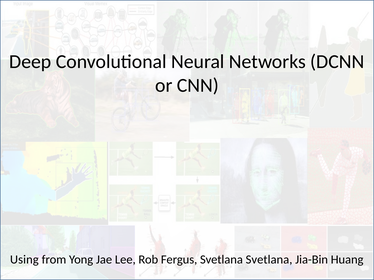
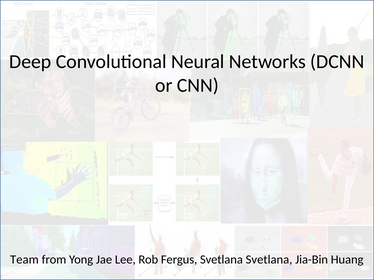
Using: Using -> Team (24, 260)
